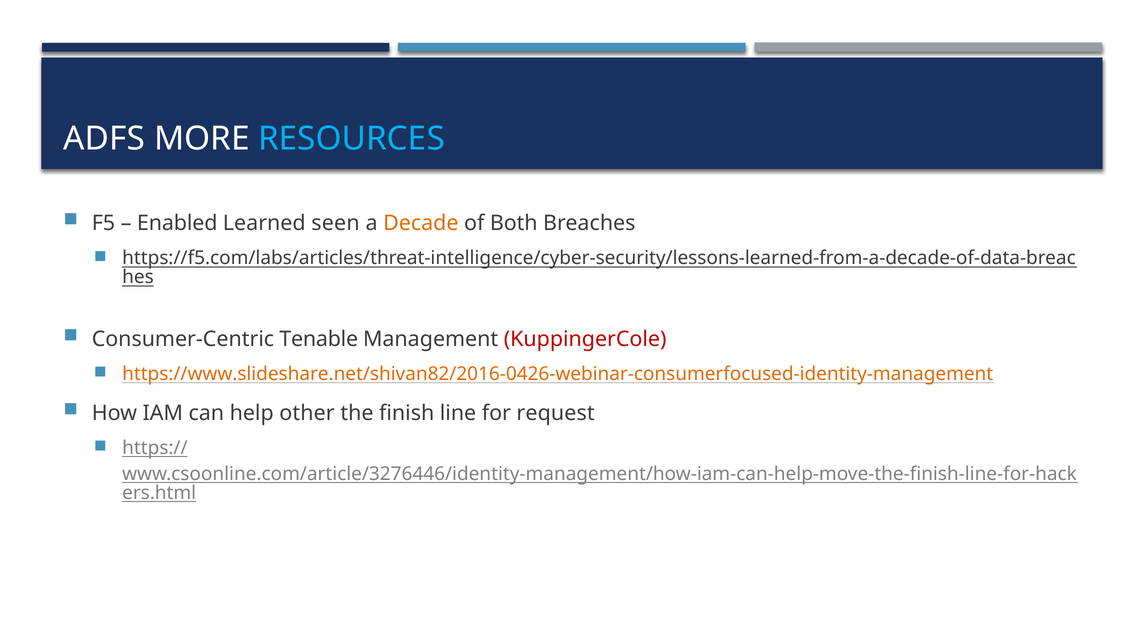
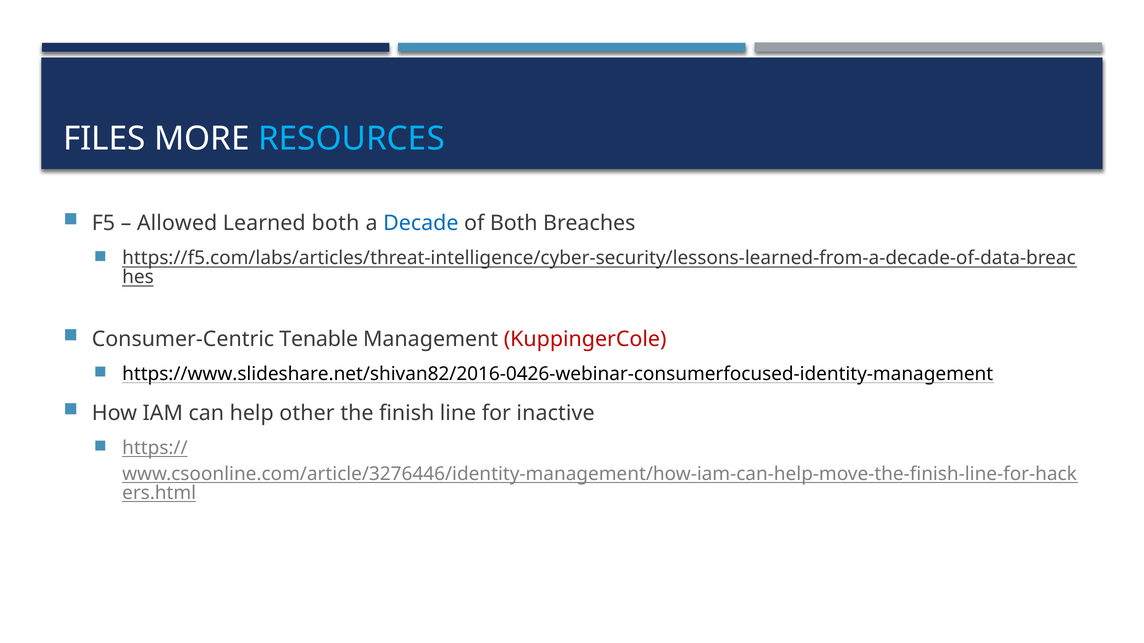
ADFS: ADFS -> FILES (104, 139)
Enabled: Enabled -> Allowed (177, 223)
Learned seen: seen -> both (335, 223)
Decade colour: orange -> blue (421, 223)
https://www.slideshare.net/shivan82/2016-0426-webinar-consumerfocused-identity-management colour: orange -> black (558, 374)
request: request -> inactive (556, 413)
